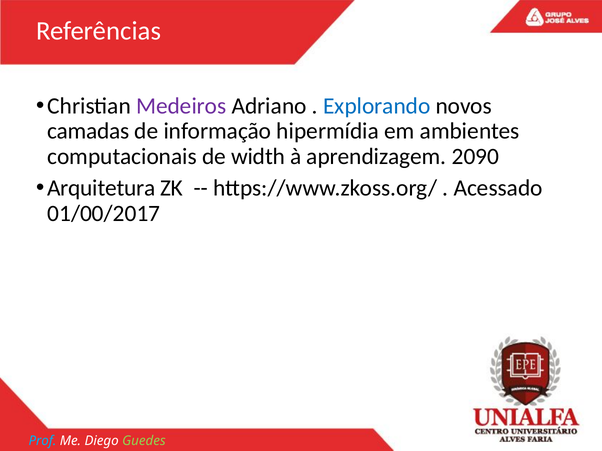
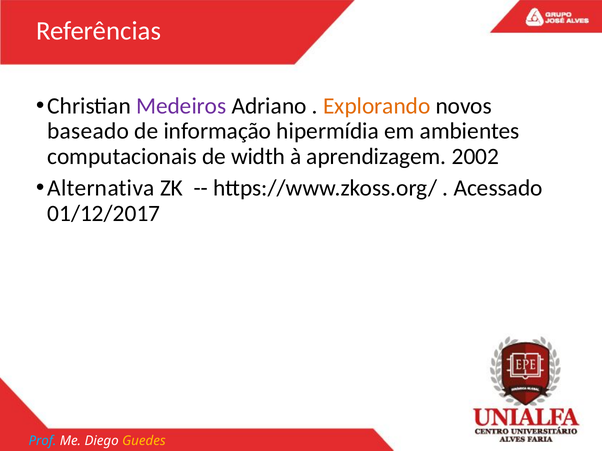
Explorando colour: blue -> orange (377, 106)
camadas: camadas -> baseado (88, 131)
2090: 2090 -> 2002 (475, 157)
Arquitetura: Arquitetura -> Alternativa (101, 188)
01/00/2017: 01/00/2017 -> 01/12/2017 (104, 214)
Guedes colour: light green -> yellow (144, 441)
